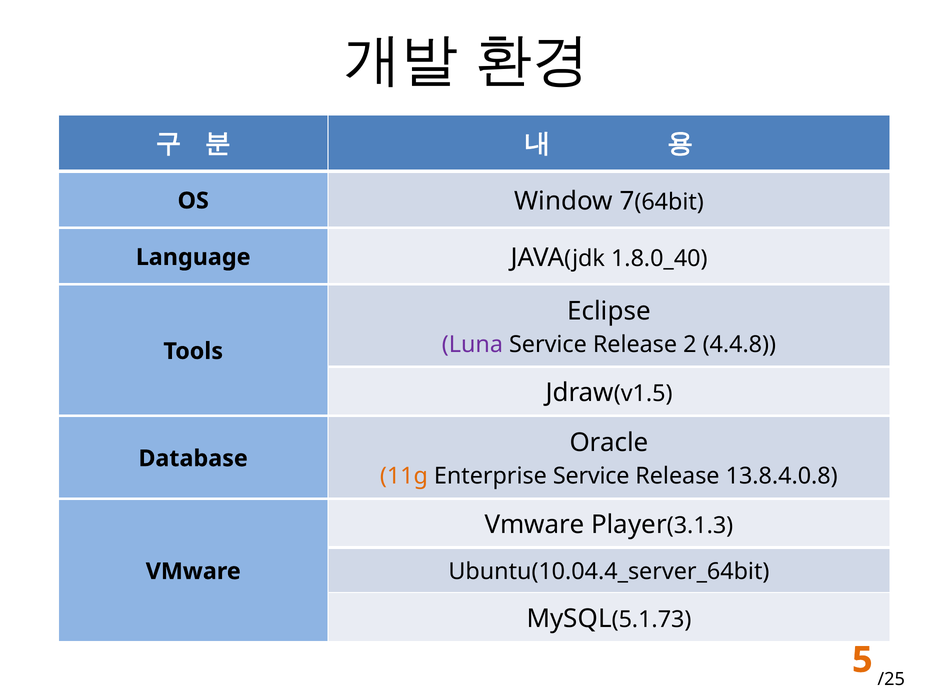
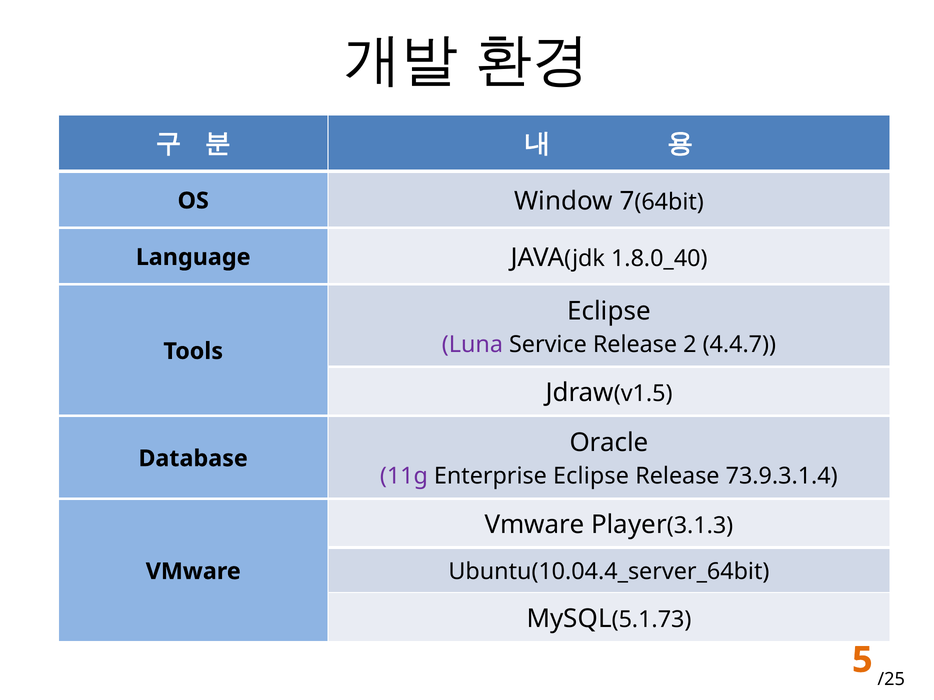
4.4.8: 4.4.8 -> 4.4.7 (739, 345)
11g colour: orange -> purple (404, 477)
Enterprise Service: Service -> Eclipse (591, 477)
13.8.4.0.8: 13.8.4.0.8 -> 73.9.3.1.4 (782, 477)
